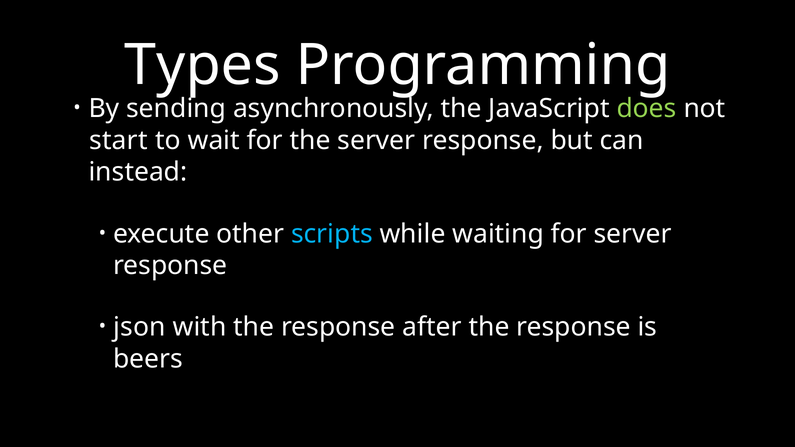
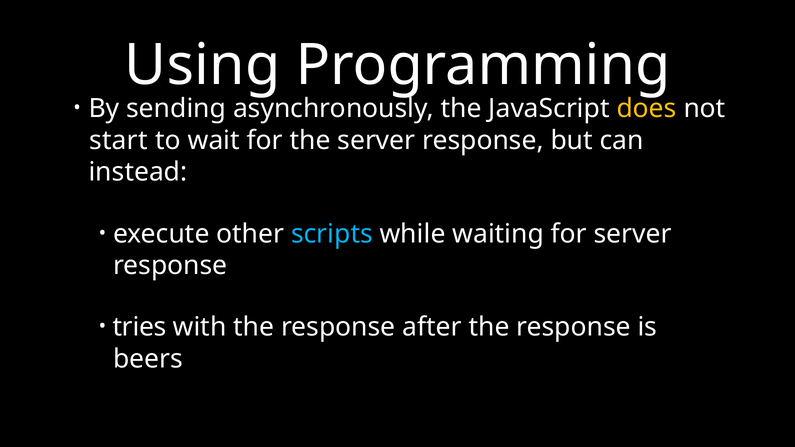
Types: Types -> Using (202, 65)
does colour: light green -> yellow (647, 109)
json: json -> tries (140, 327)
